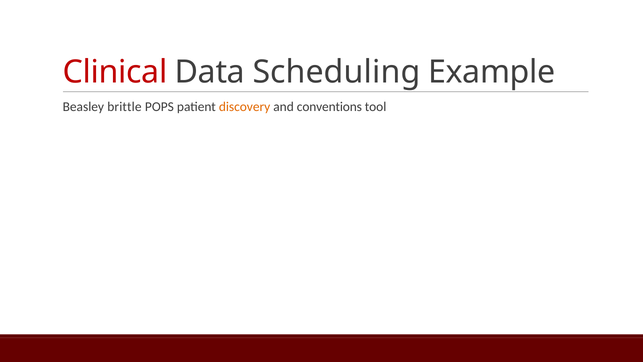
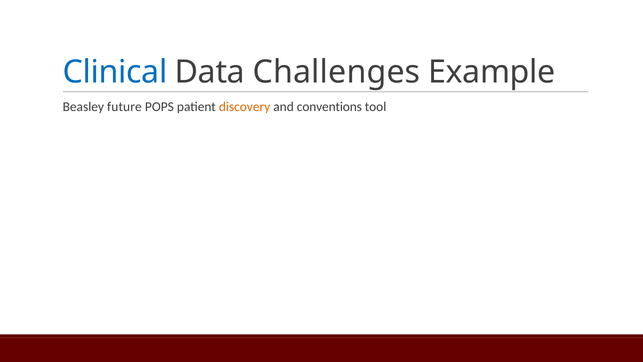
Clinical colour: red -> blue (115, 72)
Scheduling: Scheduling -> Challenges (336, 72)
brittle: brittle -> future (124, 107)
